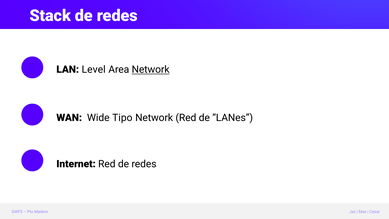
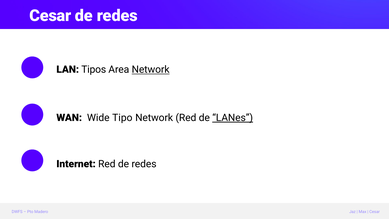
Stack: Stack -> Cesar (50, 16)
Level: Level -> Tipos (94, 70)
LANes underline: none -> present (233, 118)
